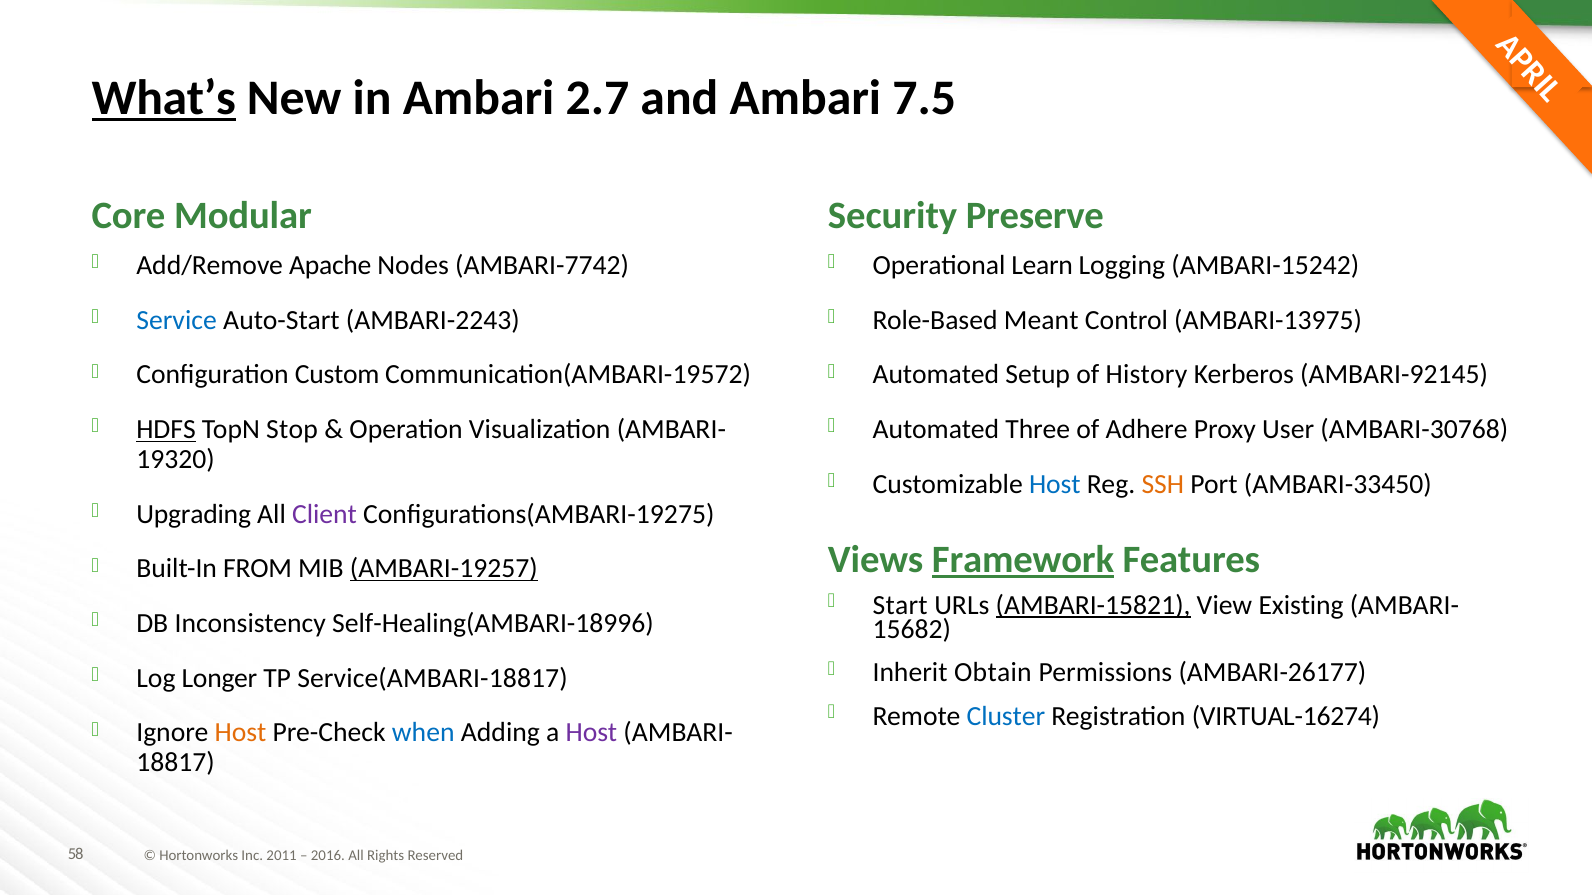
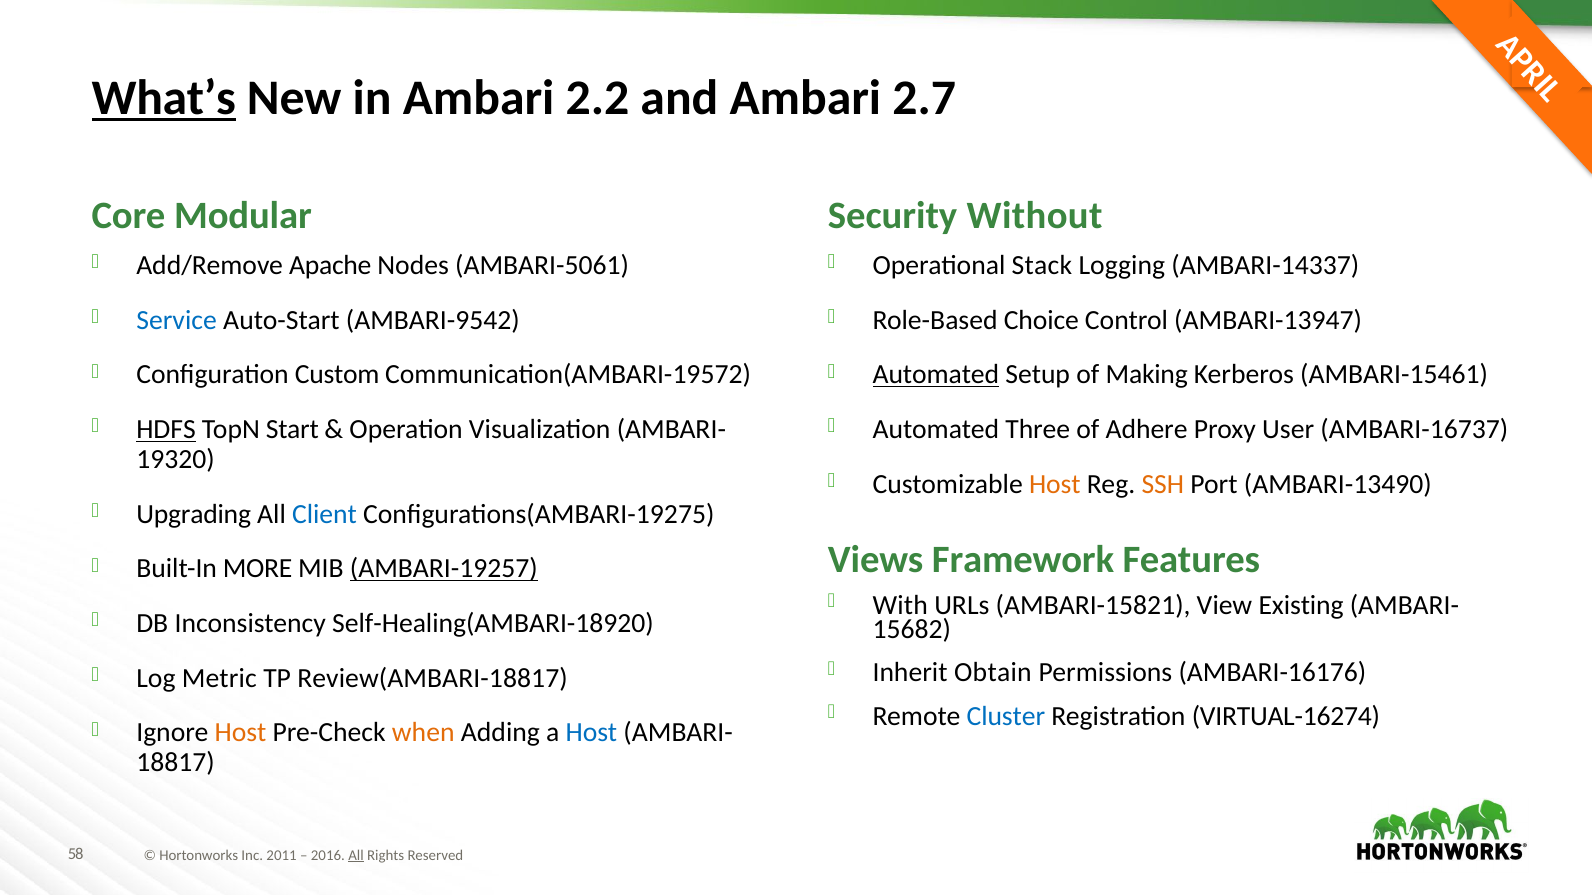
2.7: 2.7 -> 2.2 (597, 98)
7.5: 7.5 -> 2.7 (924, 98)
Preserve: Preserve -> Without (1035, 216)
Learn: Learn -> Stack (1042, 265)
AMBARI-15242: AMBARI-15242 -> AMBARI-14337 (1265, 265)
AMBARI-7742: AMBARI-7742 -> AMBARI-5061 (542, 266)
Meant: Meant -> Choice (1041, 320)
AMBARI-13975: AMBARI-13975 -> AMBARI-13947 (1268, 320)
AMBARI-2243: AMBARI-2243 -> AMBARI-9542 (433, 320)
Automated underline: none -> present (936, 375)
History: History -> Making (1147, 375)
AMBARI-92145: AMBARI-92145 -> AMBARI-15461 (1394, 375)
AMBARI-30768: AMBARI-30768 -> AMBARI-16737 (1414, 430)
Stop: Stop -> Start (292, 430)
Host colour: blue -> orange (1055, 484)
AMBARI-33450: AMBARI-33450 -> AMBARI-13490 (1338, 484)
Client colour: purple -> blue (324, 514)
Framework underline: present -> none (1023, 560)
FROM: FROM -> MORE (258, 569)
Start: Start -> With (900, 606)
AMBARI-15821 underline: present -> none (1093, 606)
Self-Healing(AMBARI-18996: Self-Healing(AMBARI-18996 -> Self-Healing(AMBARI-18920 (493, 624)
AMBARI-26177: AMBARI-26177 -> AMBARI-16176 (1272, 673)
Longer: Longer -> Metric (219, 679)
Service(AMBARI-18817: Service(AMBARI-18817 -> Review(AMBARI-18817 (433, 679)
when colour: blue -> orange (423, 733)
Host colour: purple -> blue (591, 733)
All underline: none -> present (356, 856)
